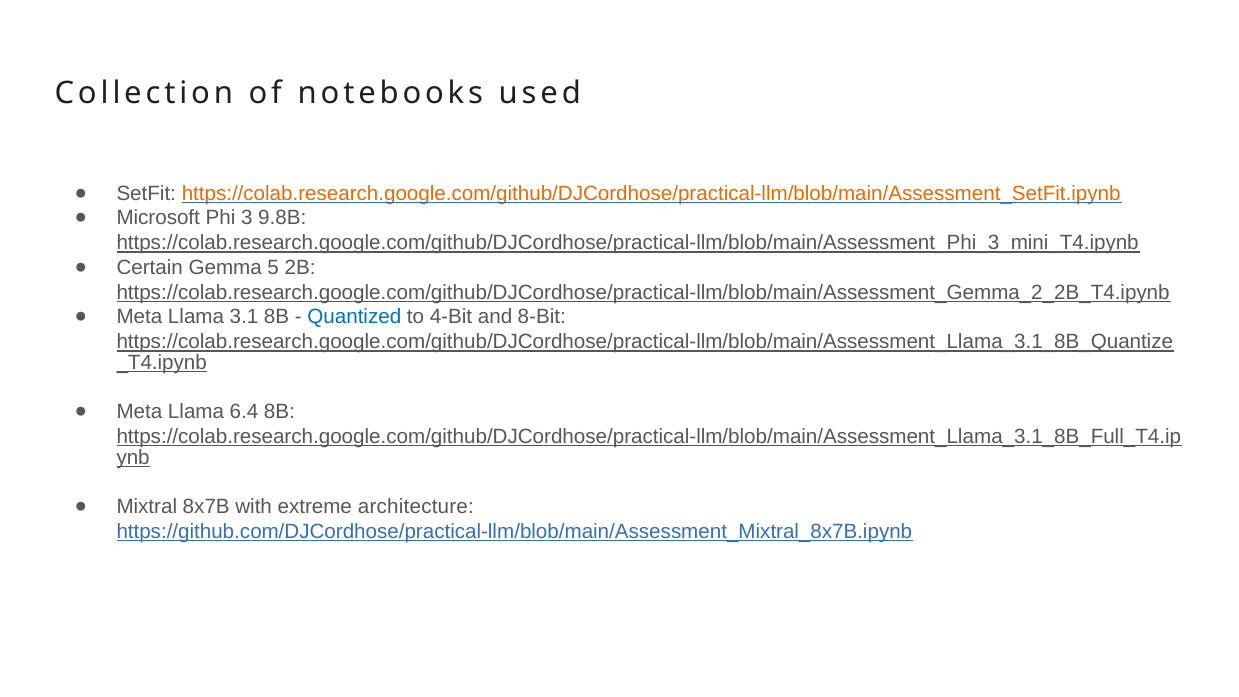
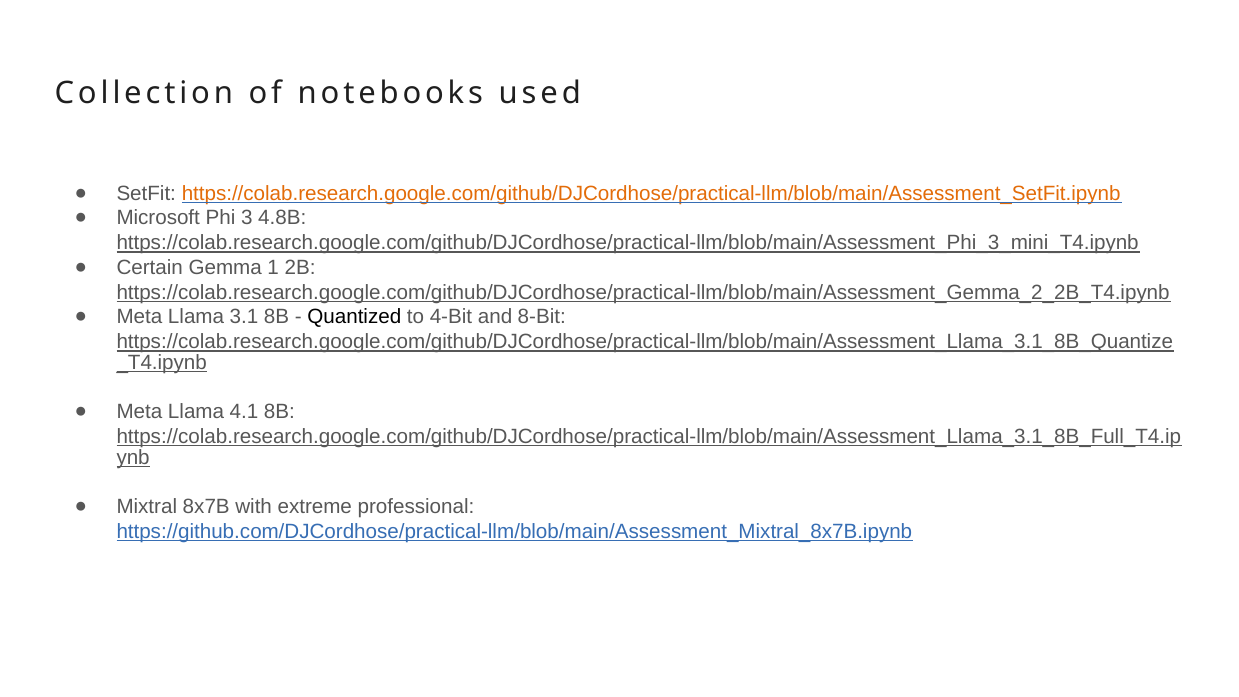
9.8B: 9.8B -> 4.8B (282, 218)
5: 5 -> 1 (273, 268)
Quantized colour: blue -> black (354, 317)
6.4: 6.4 -> 4.1 (244, 412)
architecture: architecture -> professional (416, 507)
